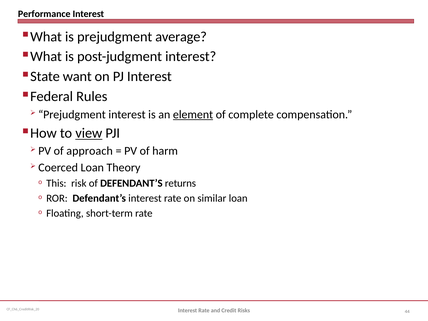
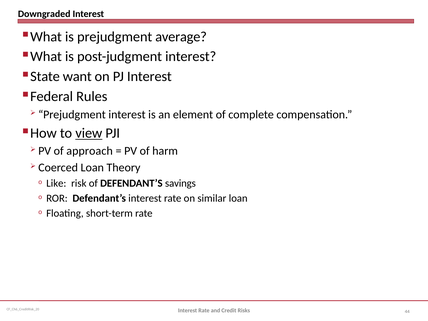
Performance: Performance -> Downgraded (44, 14)
element underline: present -> none (193, 114)
This: This -> Like (56, 183)
returns: returns -> savings (180, 183)
